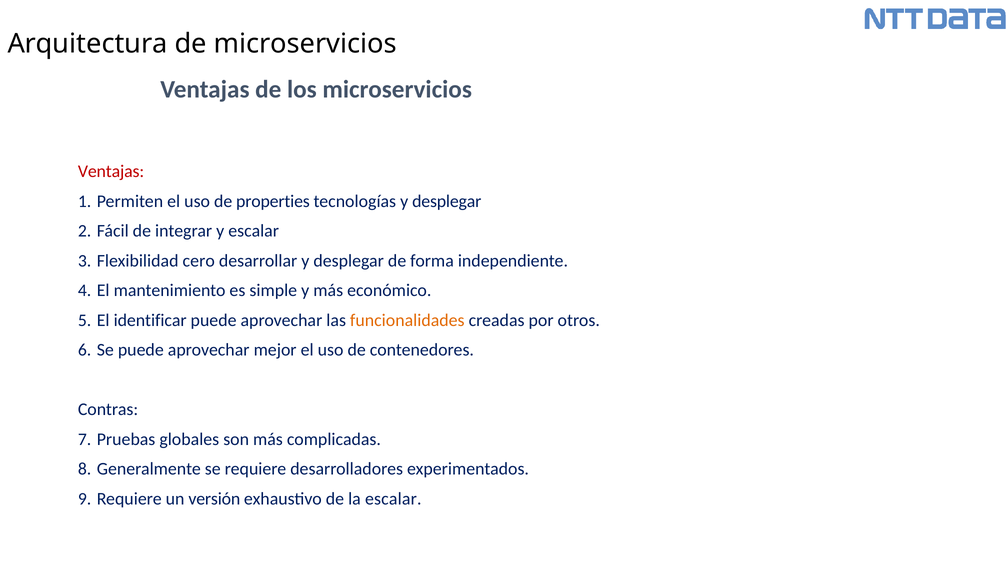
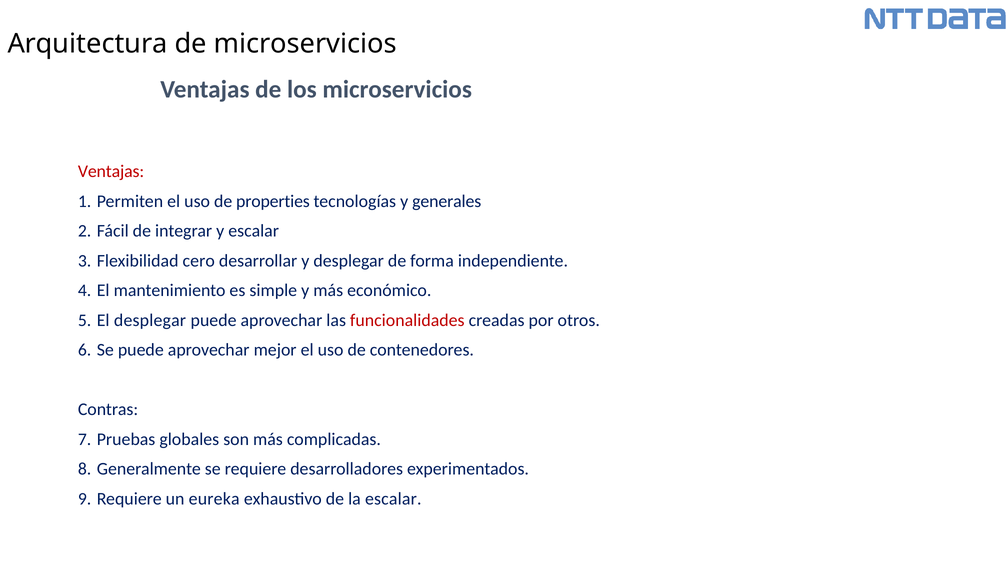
tecnologías y desplegar: desplegar -> generales (447, 201)
El identificar: identificar -> desplegar (150, 320)
funcionalidades colour: orange -> red (407, 320)
versión: versión -> eureka (214, 499)
